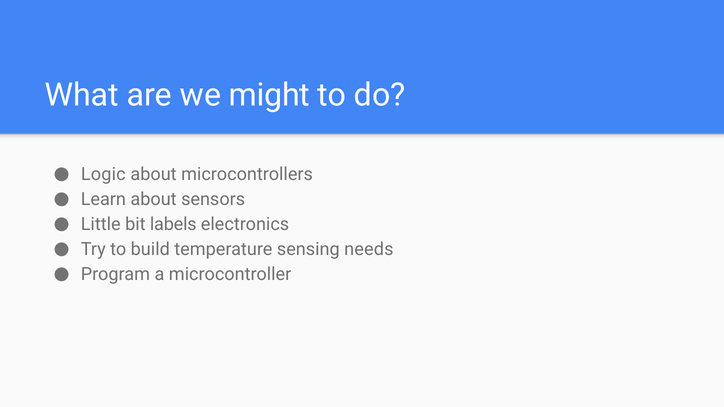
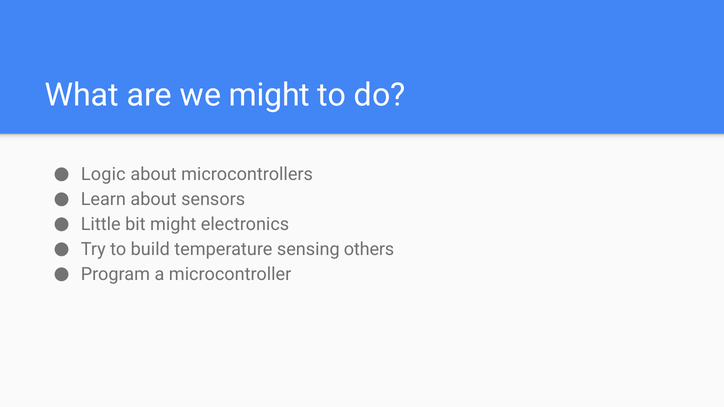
bit labels: labels -> might (173, 225)
needs: needs -> others (369, 249)
